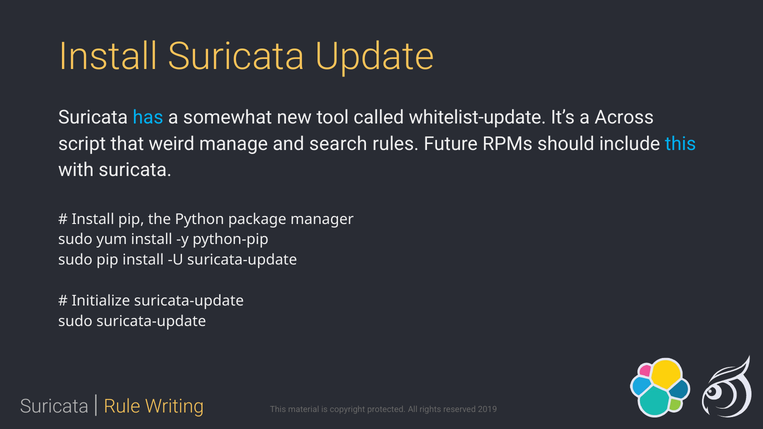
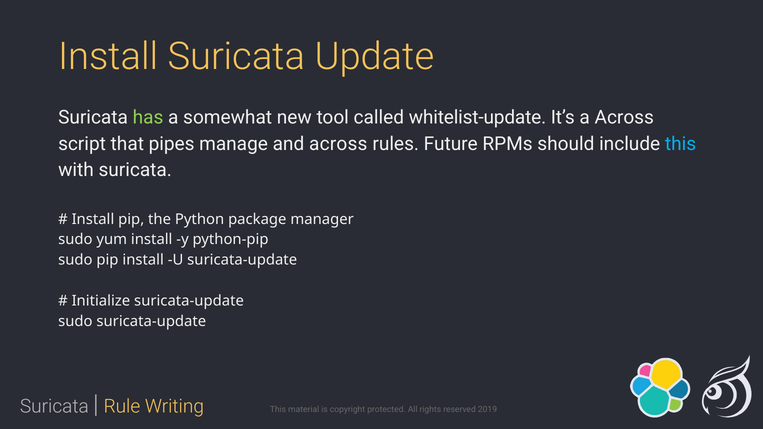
has colour: light blue -> light green (148, 118)
weird: weird -> pipes (172, 144)
and search: search -> across (338, 144)
